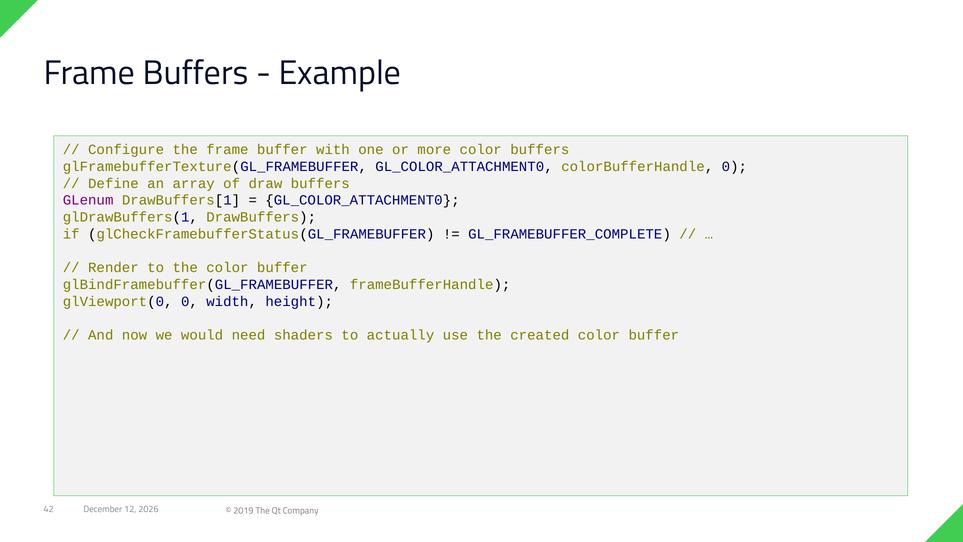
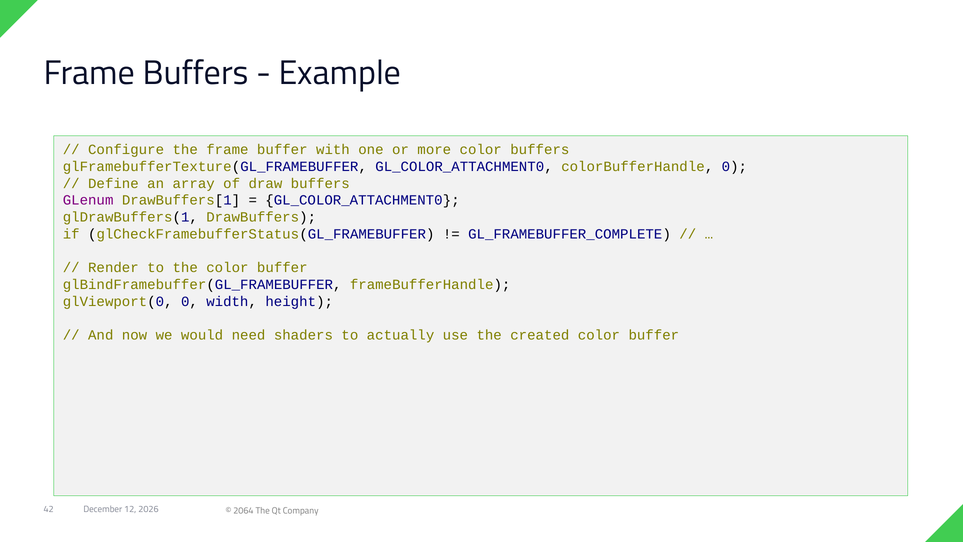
2019: 2019 -> 2064 (243, 510)
